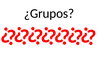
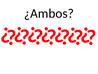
¿Grupos: ¿Grupos -> ¿Ambos (49, 13)
